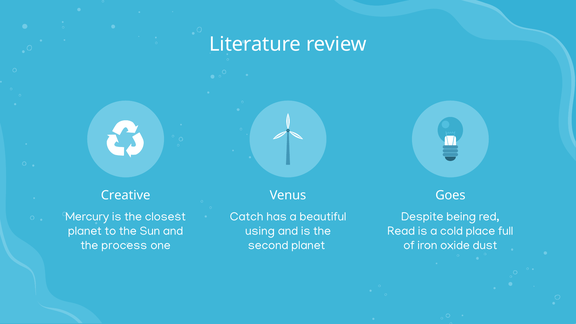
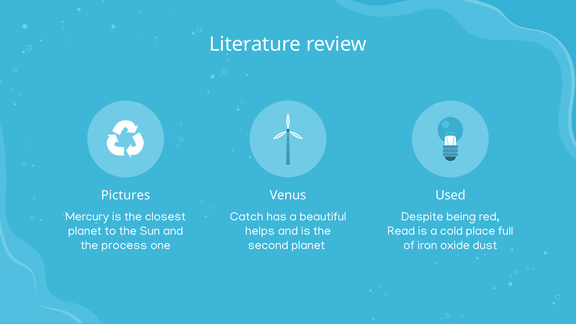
Creative: Creative -> Pictures (126, 195)
Goes: Goes -> Used (450, 195)
using: using -> helps (260, 231)
